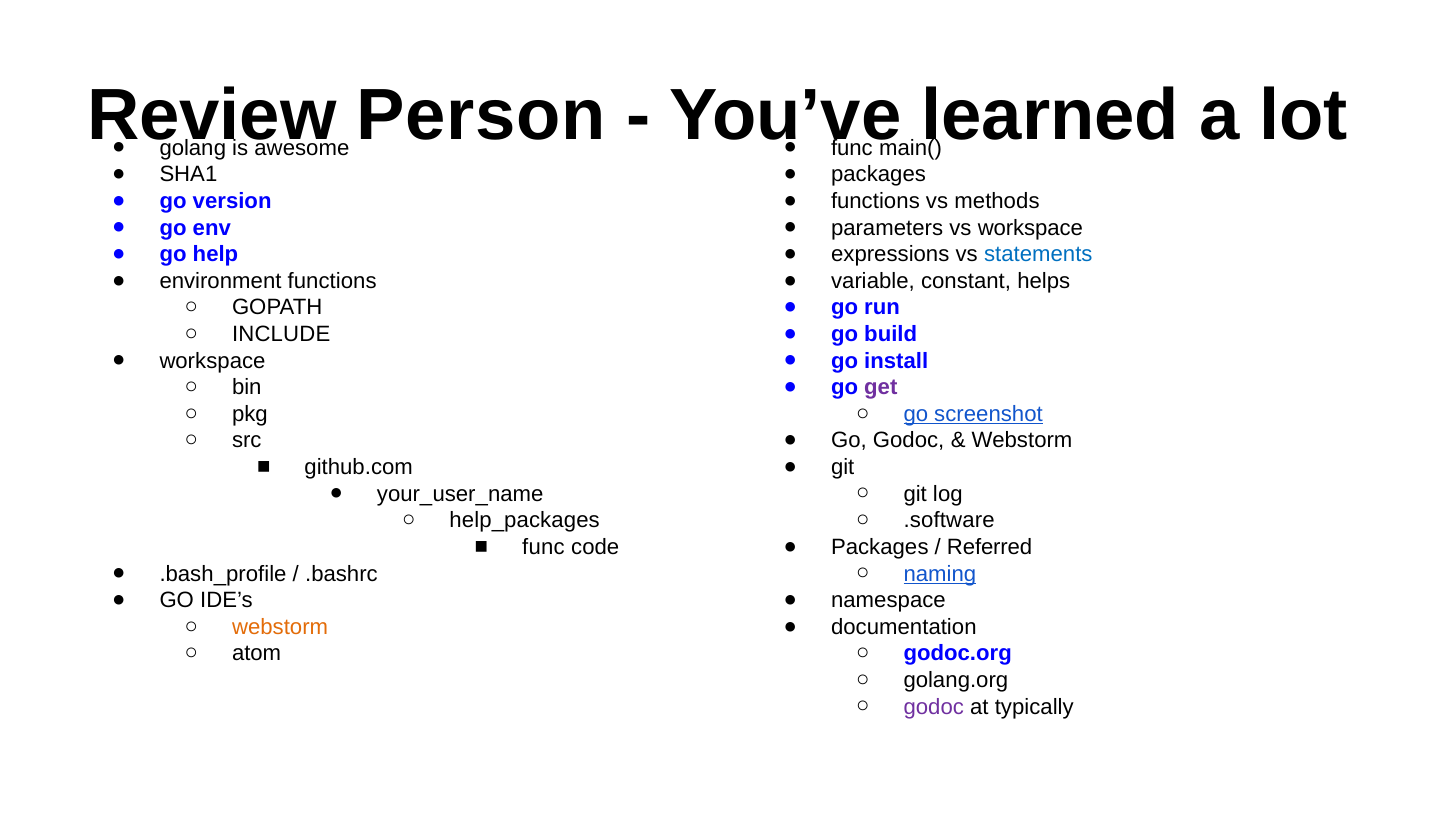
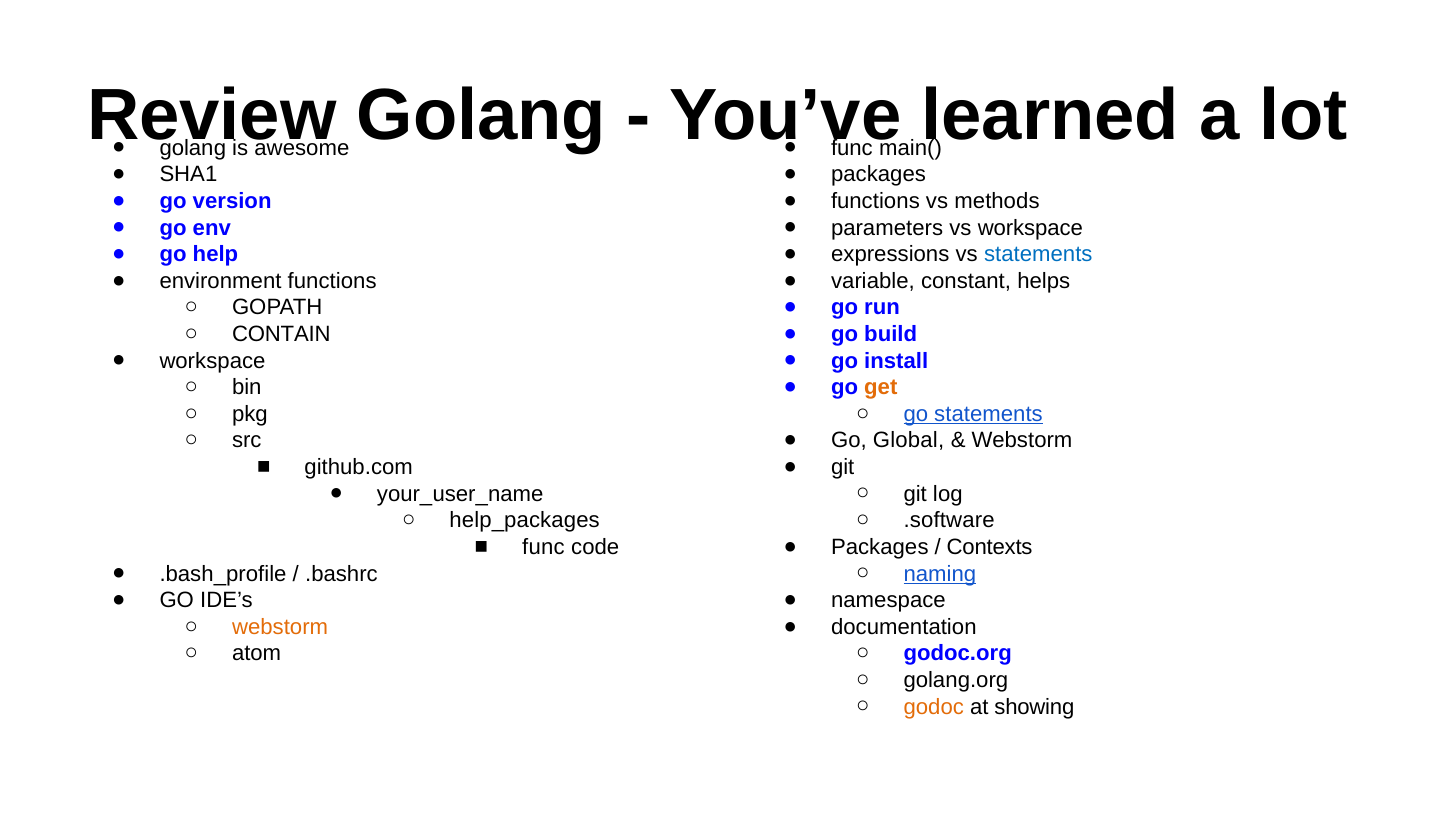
Person: Person -> Golang (481, 116)
INCLUDE: INCLUDE -> CONTAIN (281, 334)
get colour: purple -> orange (881, 387)
go screenshot: screenshot -> statements (989, 414)
Go Godoc: Godoc -> Global (909, 440)
Referred: Referred -> Contexts (990, 547)
godoc colour: purple -> orange (934, 707)
typically: typically -> showing (1034, 707)
